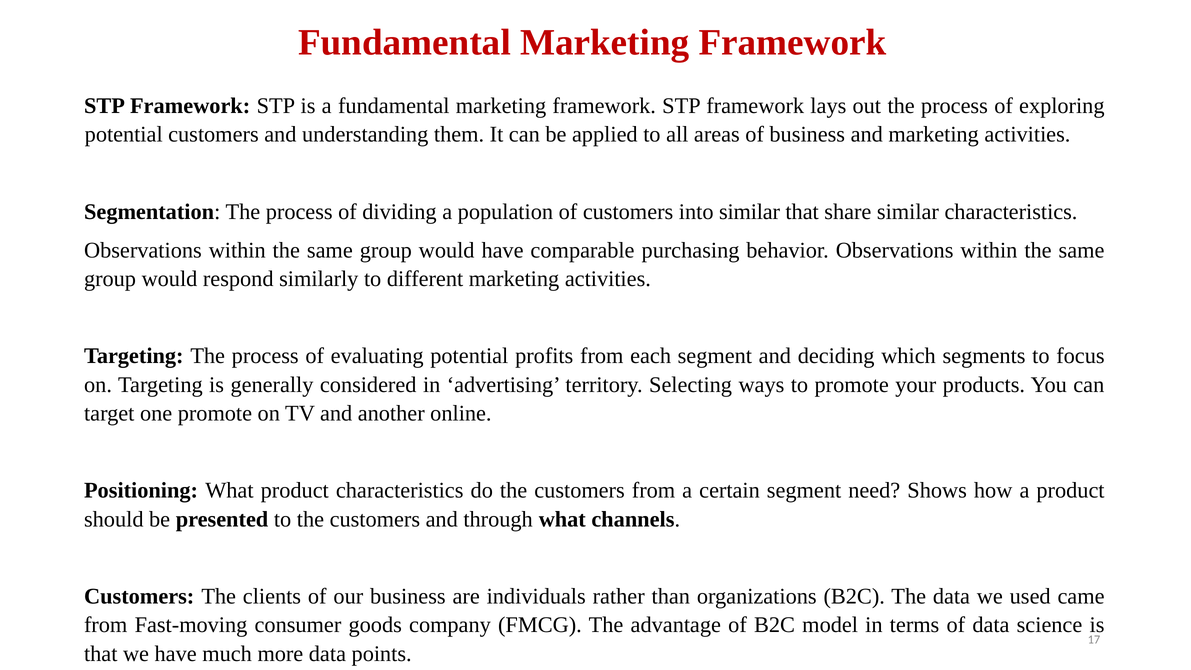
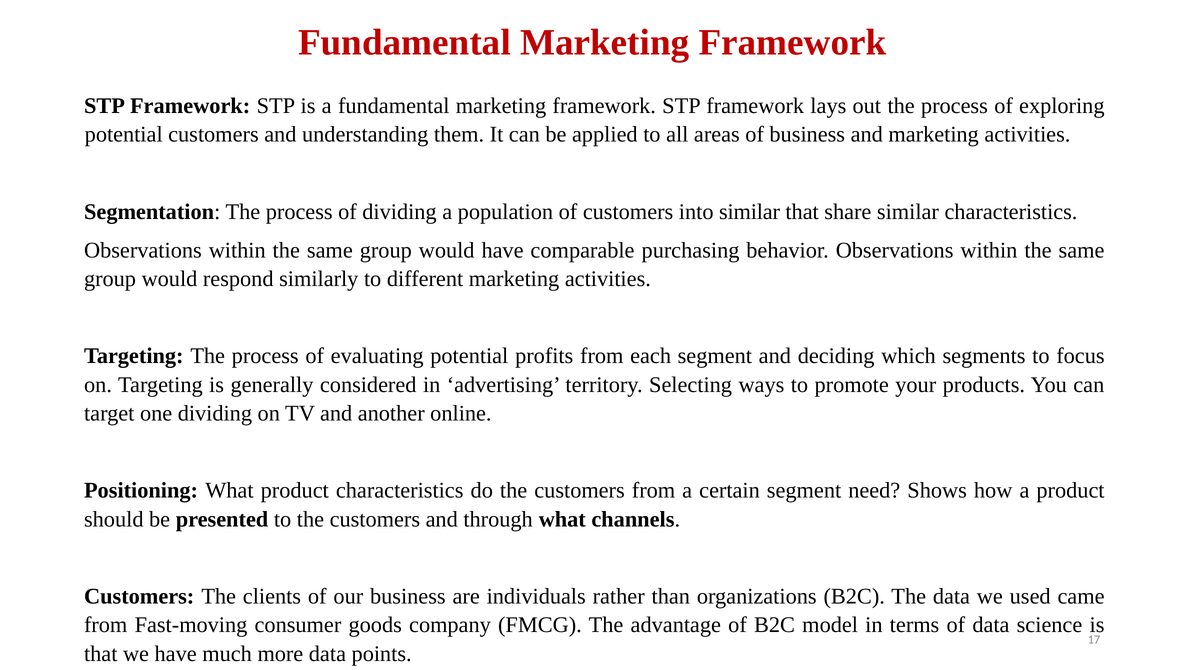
one promote: promote -> dividing (215, 413)
